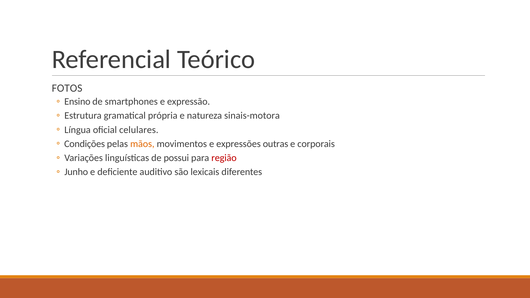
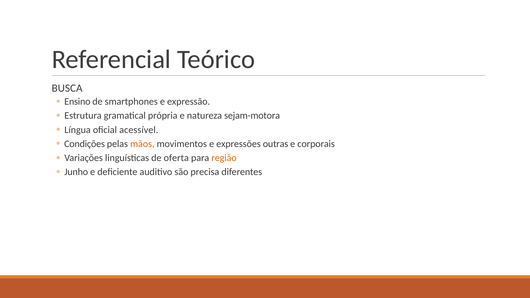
FOTOS: FOTOS -> BUSCA (67, 88)
sinais-motora: sinais-motora -> sejam-motora (252, 116)
celulares: celulares -> acessível (139, 130)
possui: possui -> oferta (176, 158)
região colour: red -> orange (224, 158)
lexicais: lexicais -> precisa (205, 172)
